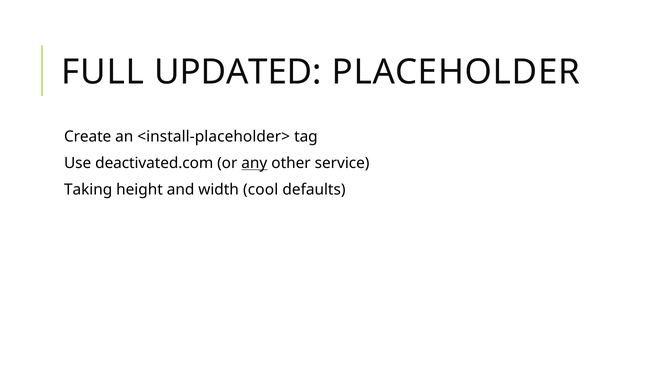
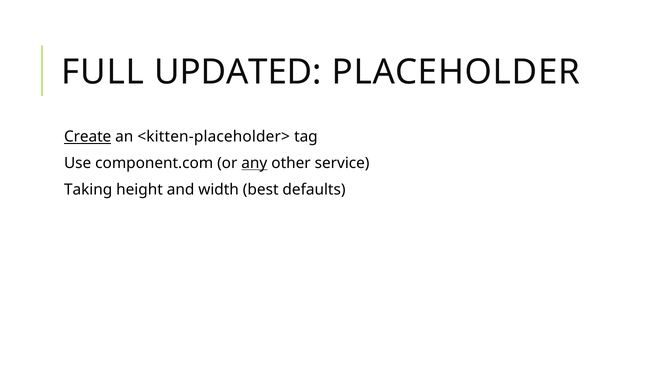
Create underline: none -> present (88, 137)
<install-placeholder>: <install-placeholder> -> <kitten-placeholder> (214, 137)
deactivated.com: deactivated.com -> component.com (154, 163)
cool: cool -> best (261, 190)
